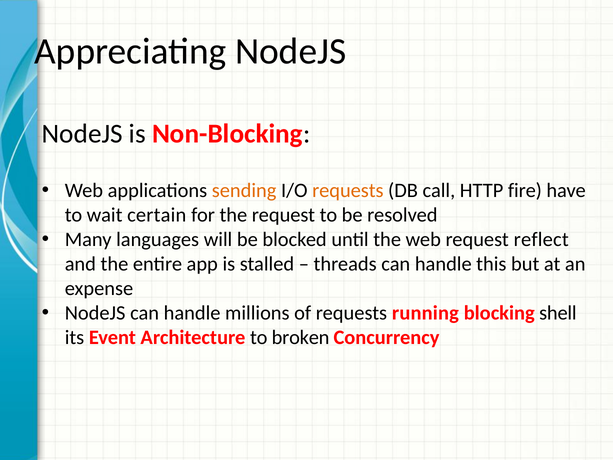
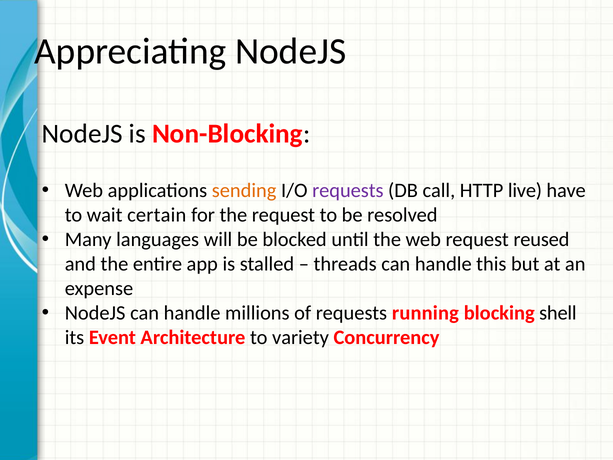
requests colour: orange -> purple (348, 190)
fire: fire -> live (525, 190)
reflect: reflect -> reused (541, 239)
broken: broken -> variety (300, 338)
